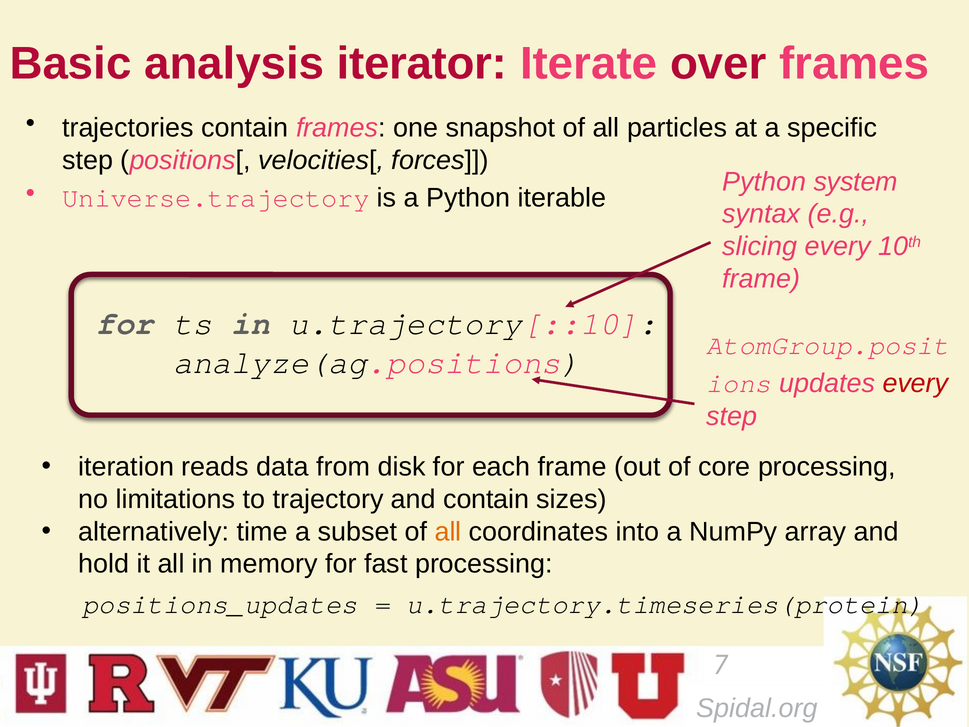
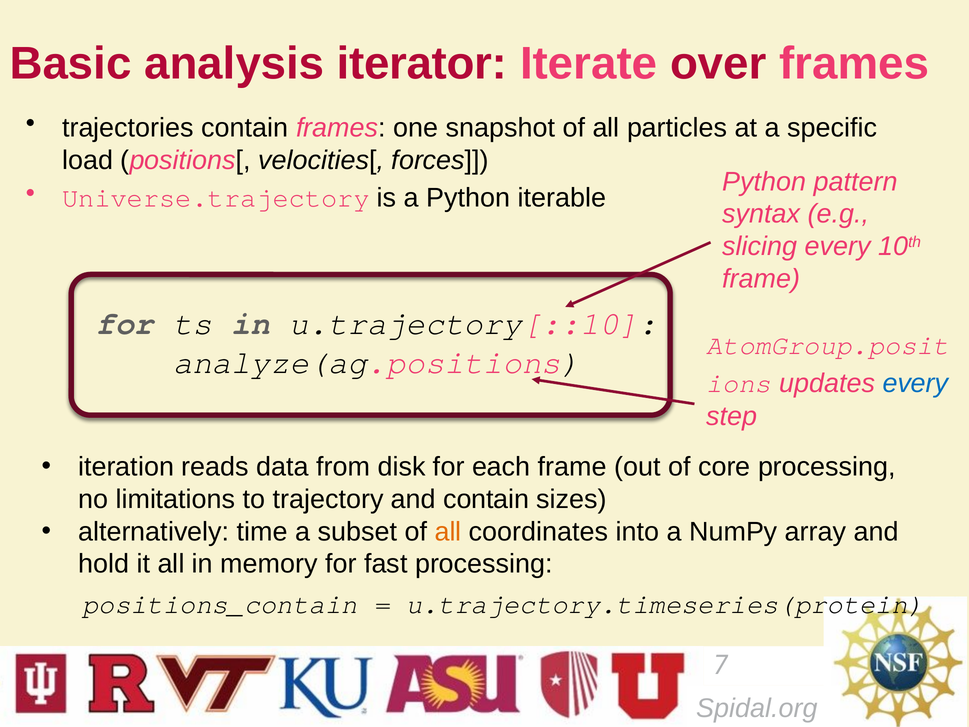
step: step -> load (88, 160)
system: system -> pattern (856, 182)
every colour: red -> blue (915, 383)
positions_updates: positions_updates -> positions_contain (220, 604)
